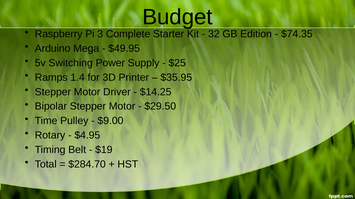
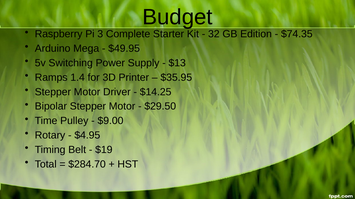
$25: $25 -> $13 (177, 63)
